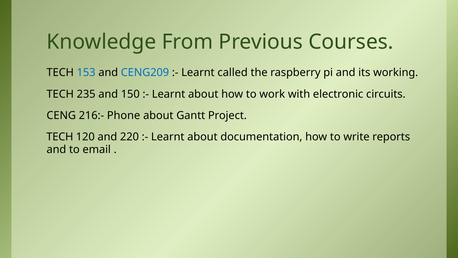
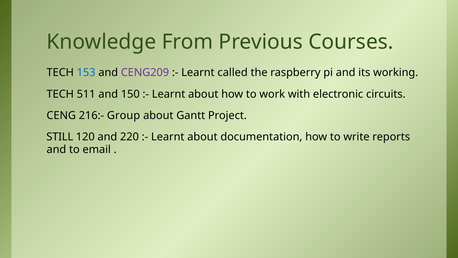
CENG209 colour: blue -> purple (145, 73)
235: 235 -> 511 (86, 94)
Phone: Phone -> Group (124, 115)
TECH: TECH -> STILL (60, 137)
